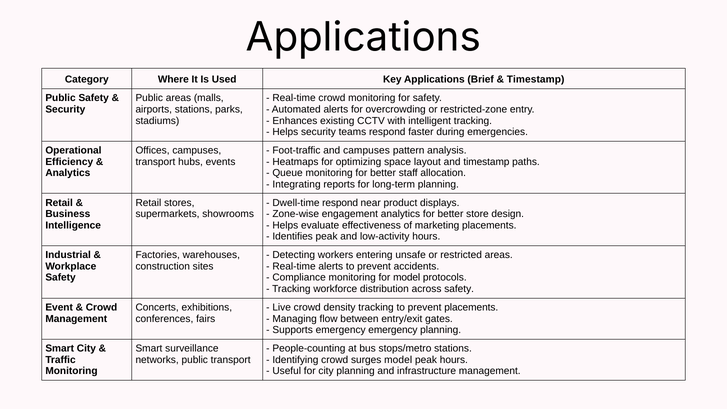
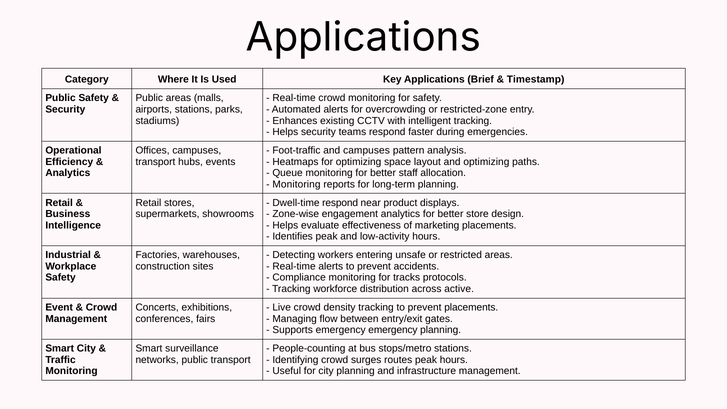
and timestamp: timestamp -> optimizing (486, 162)
Integrating: Integrating -> Monitoring (297, 184)
for model: model -> tracks (407, 278)
across safety: safety -> active (459, 289)
surges model: model -> routes (398, 360)
